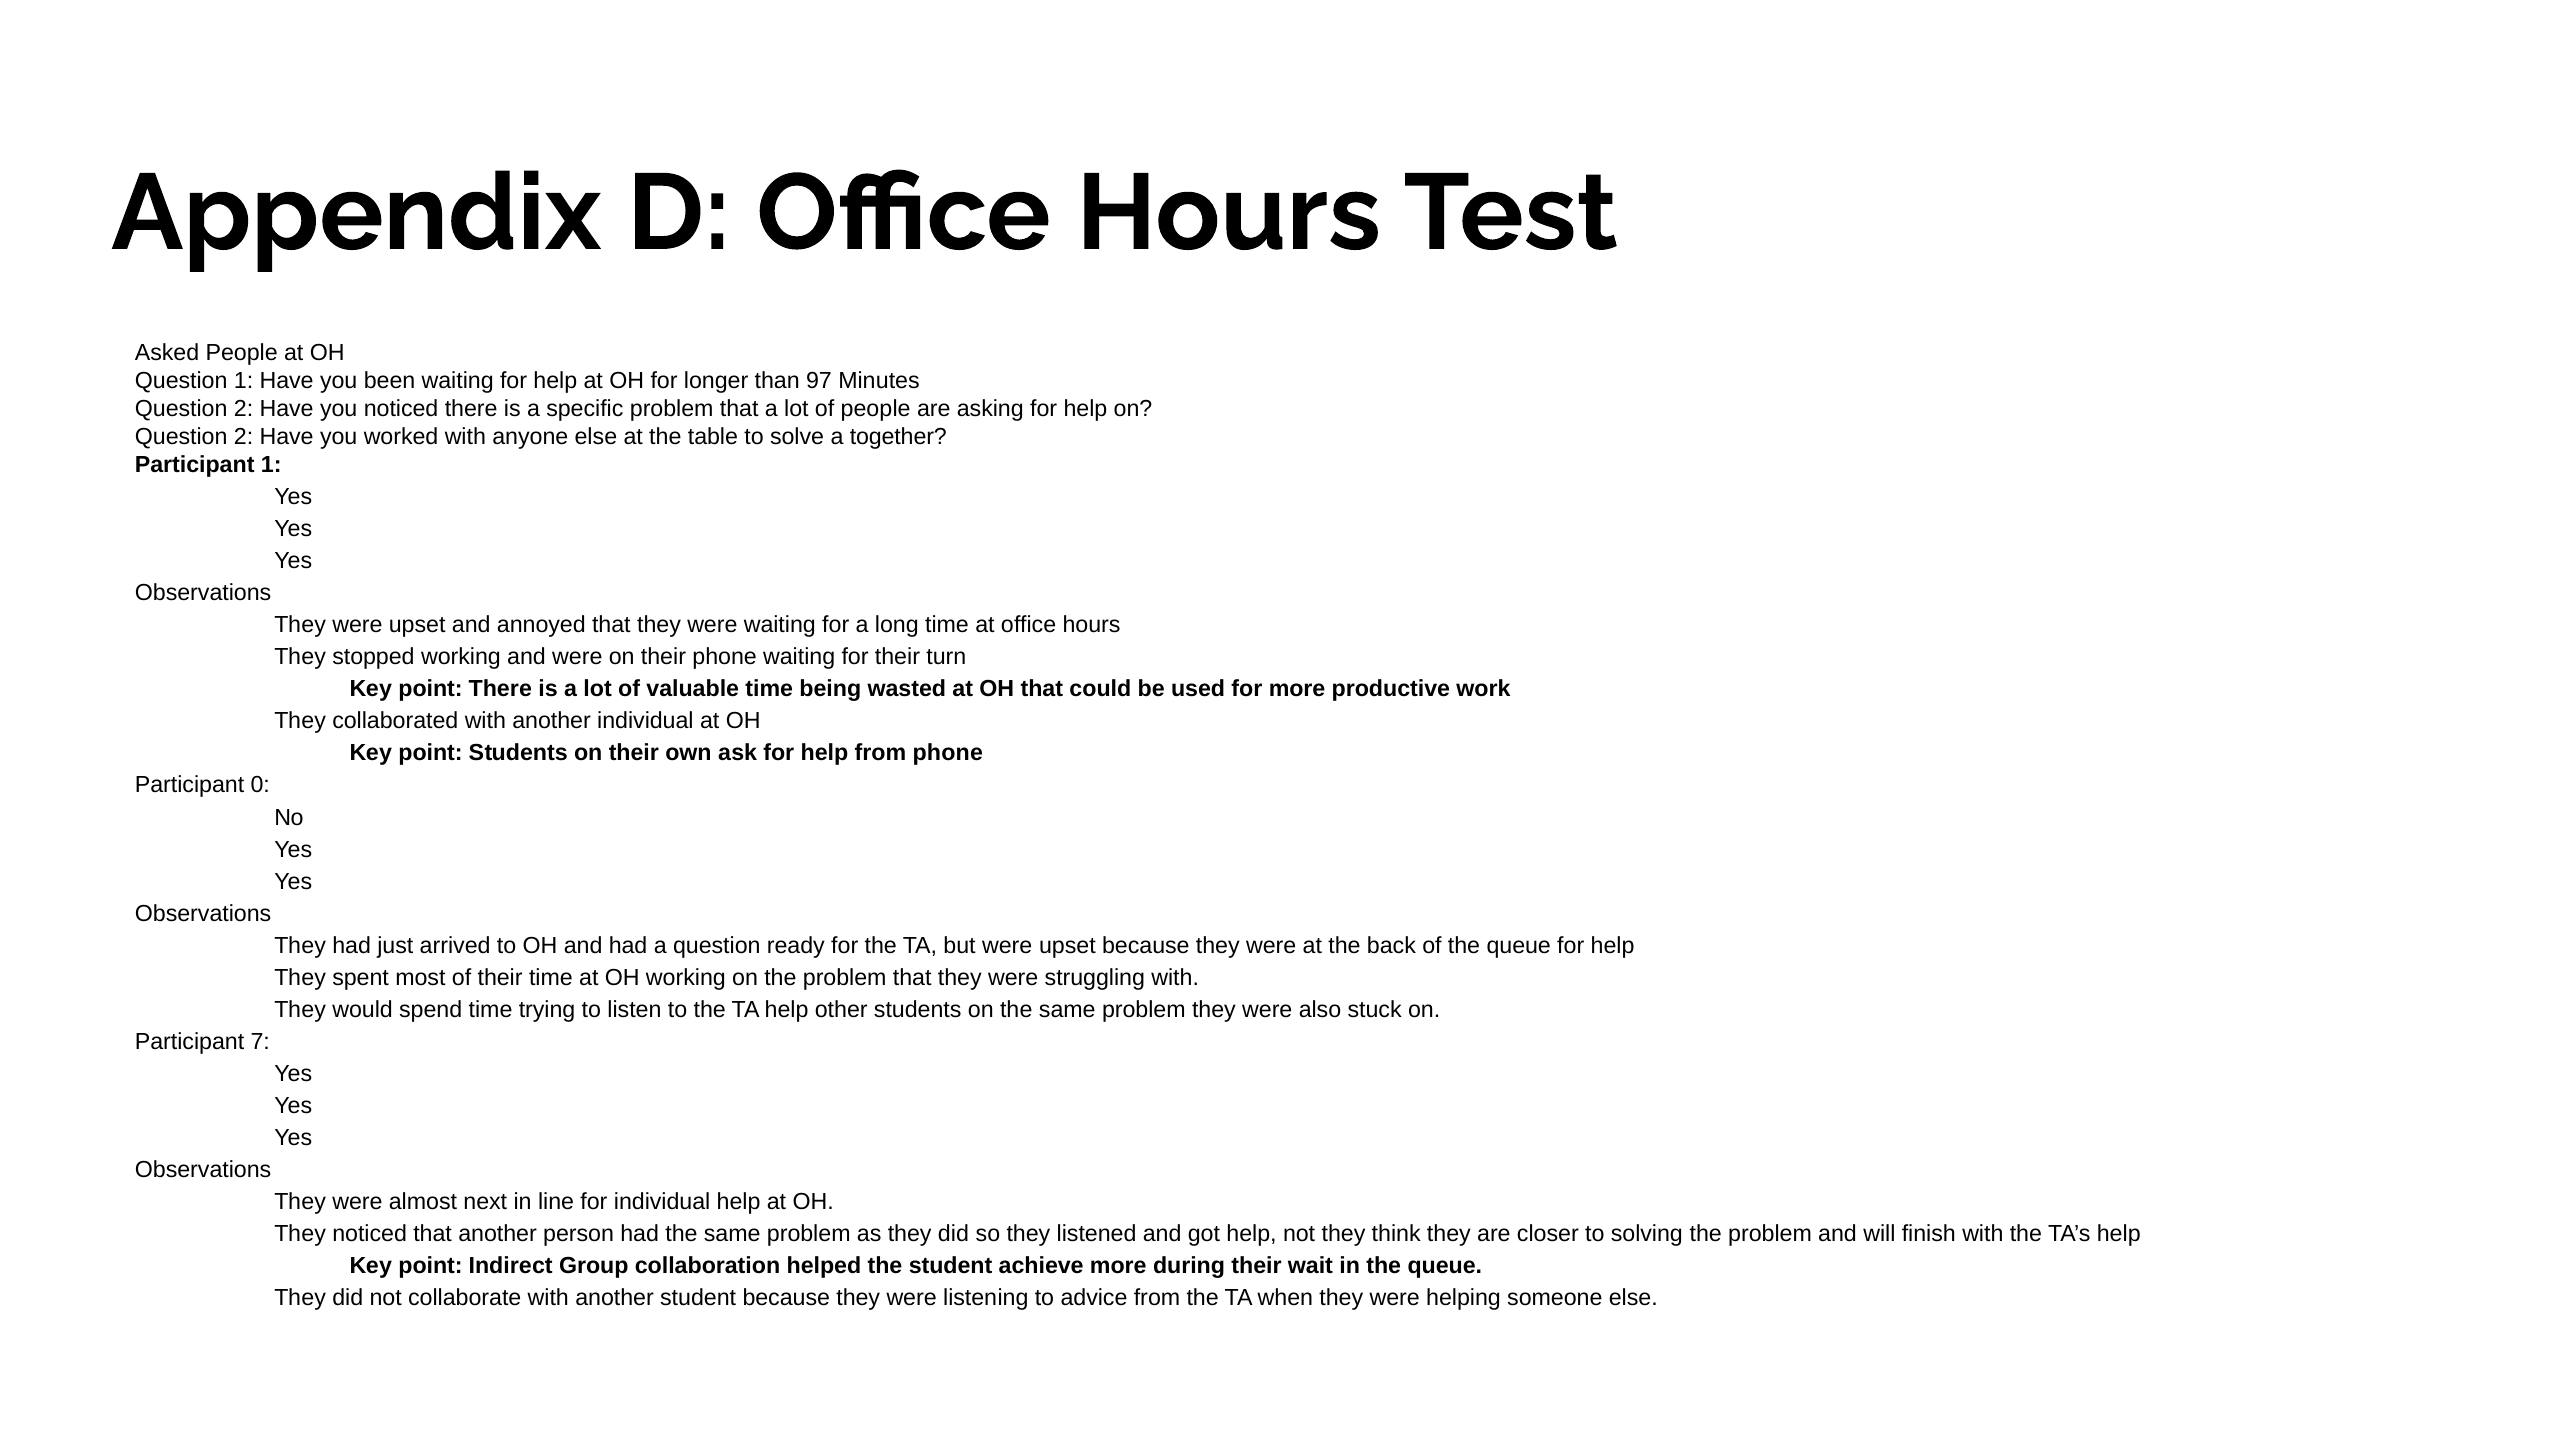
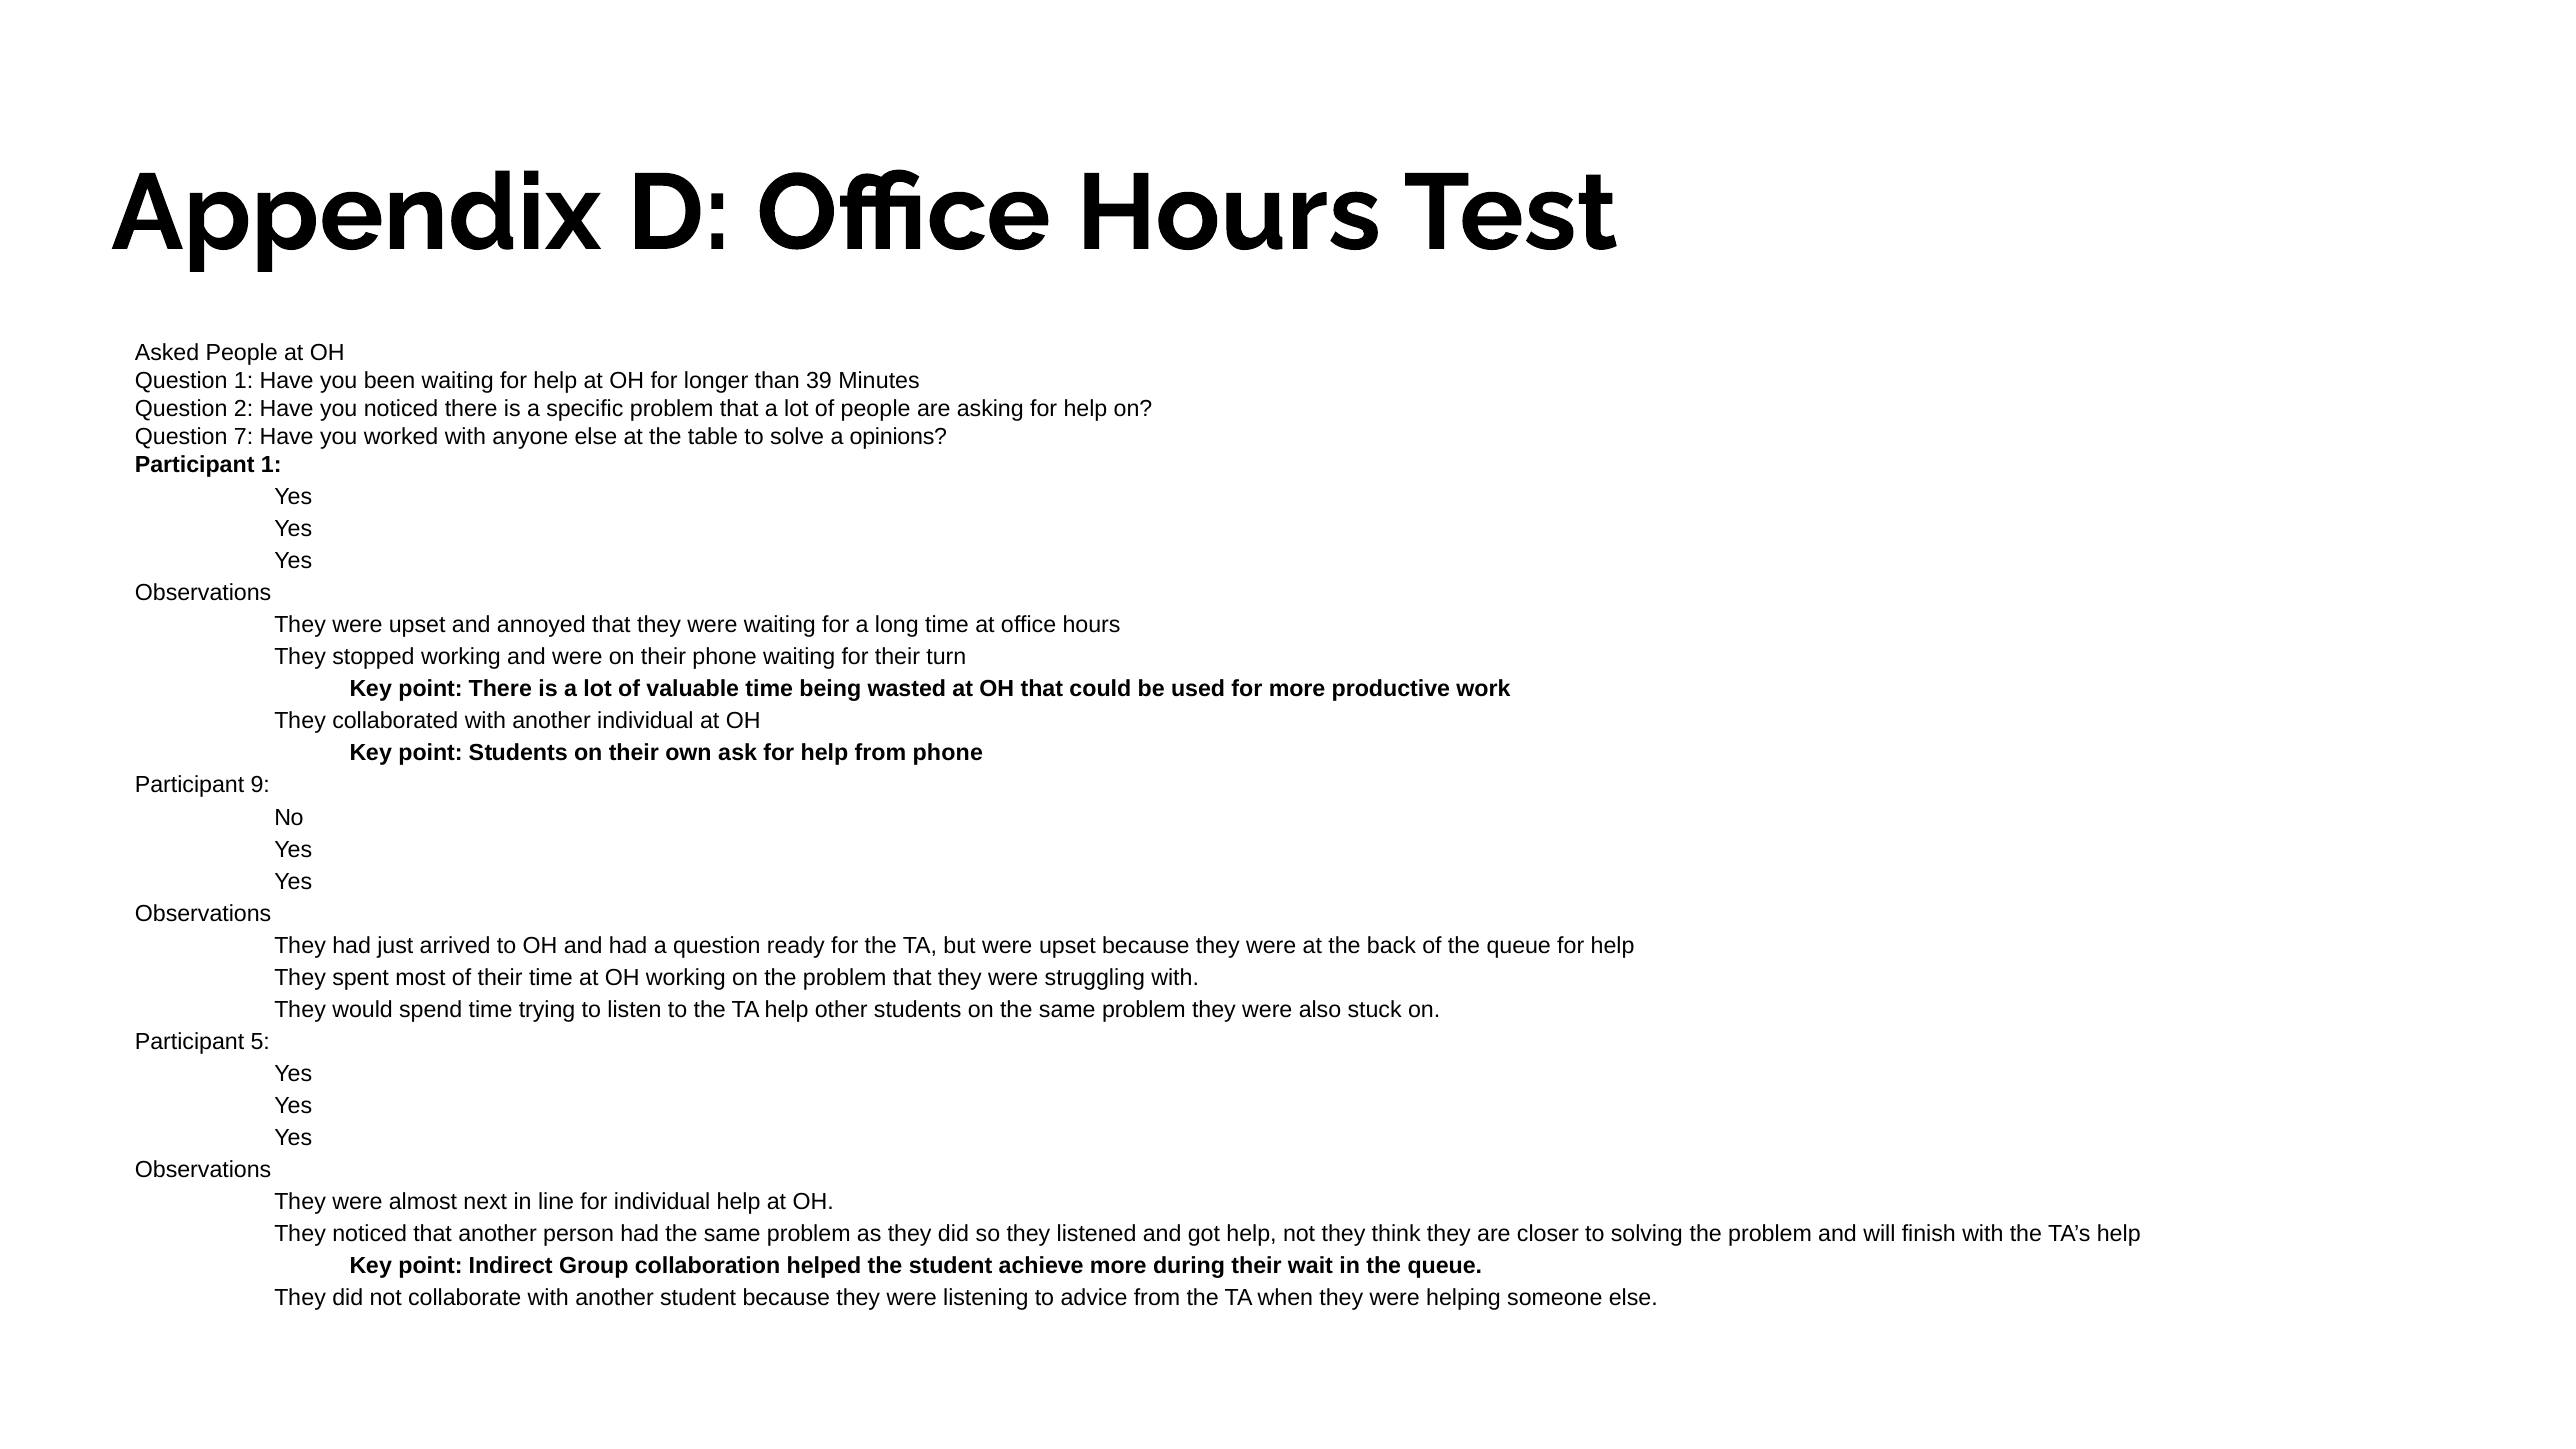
97: 97 -> 39 (819, 381)
2: 2 -> 7 (244, 437)
together: together -> opinions (898, 437)
0: 0 -> 9 (260, 785)
7: 7 -> 5 (260, 1042)
